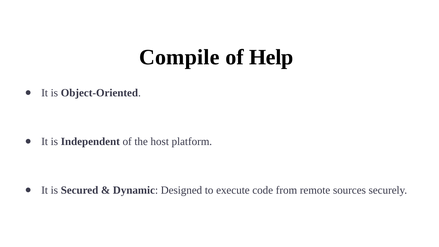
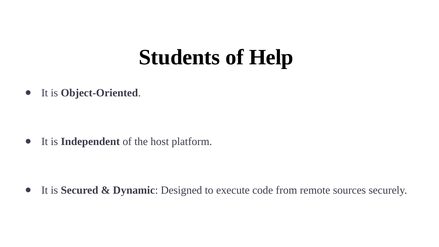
Compile: Compile -> Students (179, 57)
